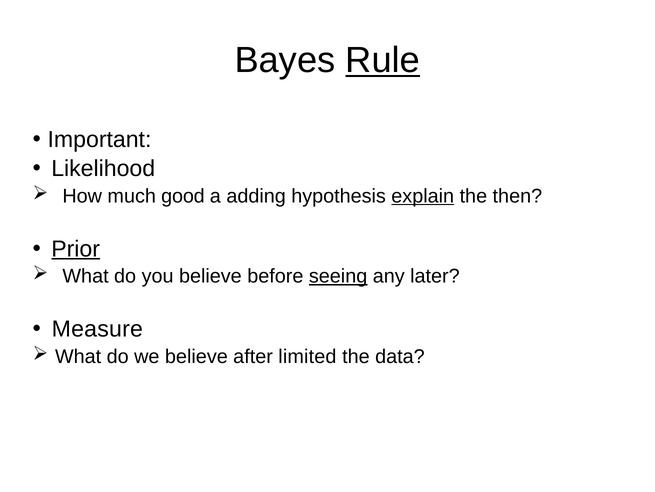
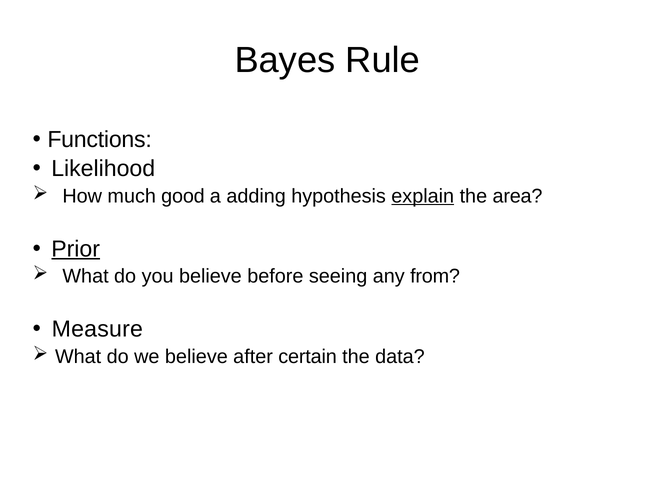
Rule underline: present -> none (383, 60)
Important: Important -> Functions (100, 139)
then: then -> area (518, 196)
seeing underline: present -> none (338, 276)
later: later -> from (435, 276)
limited: limited -> certain (308, 356)
